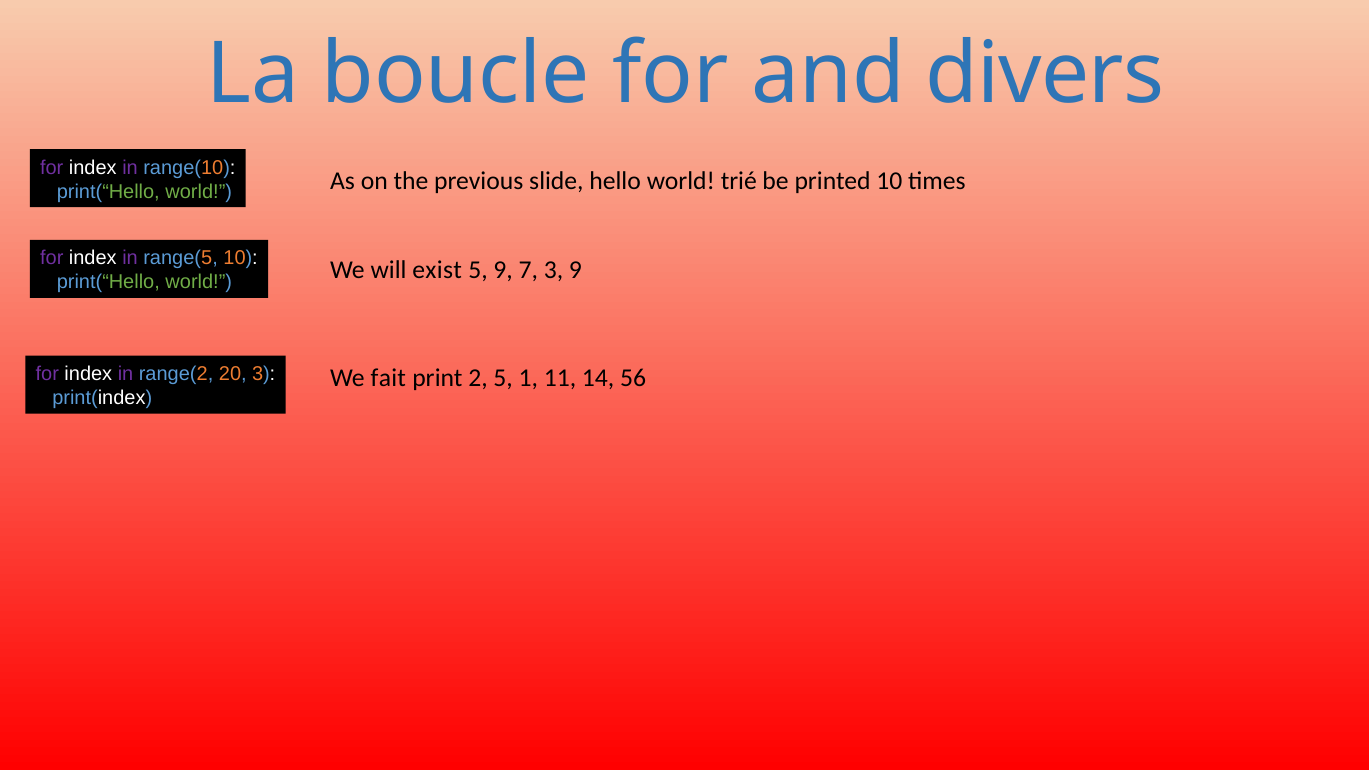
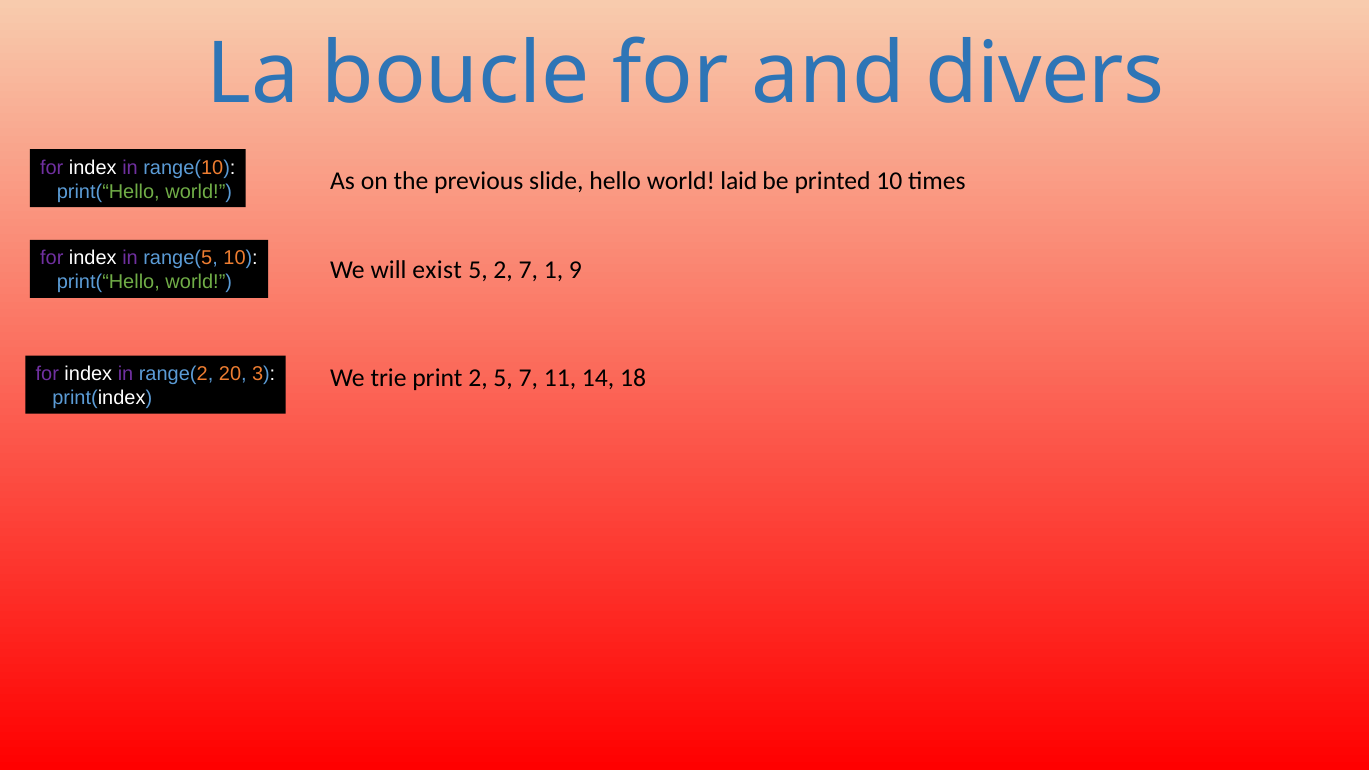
trié: trié -> laid (739, 181)
5 9: 9 -> 2 (503, 270)
7 3: 3 -> 1 (553, 270)
fait: fait -> trie (389, 378)
5 1: 1 -> 7 (528, 378)
56: 56 -> 18 (633, 378)
